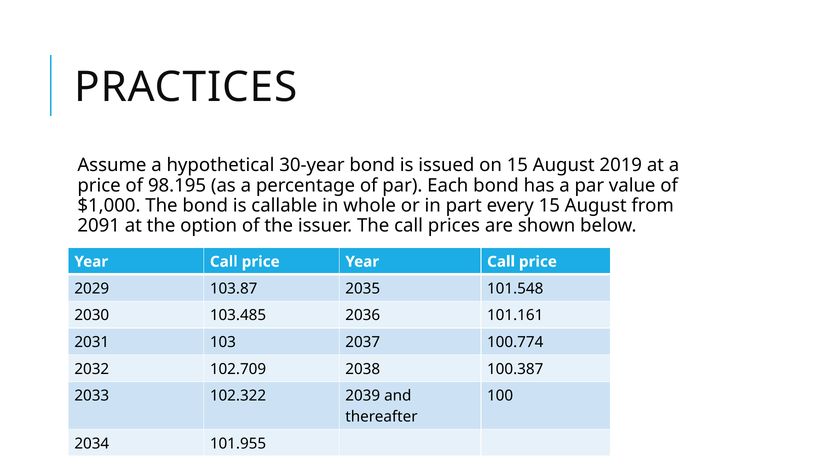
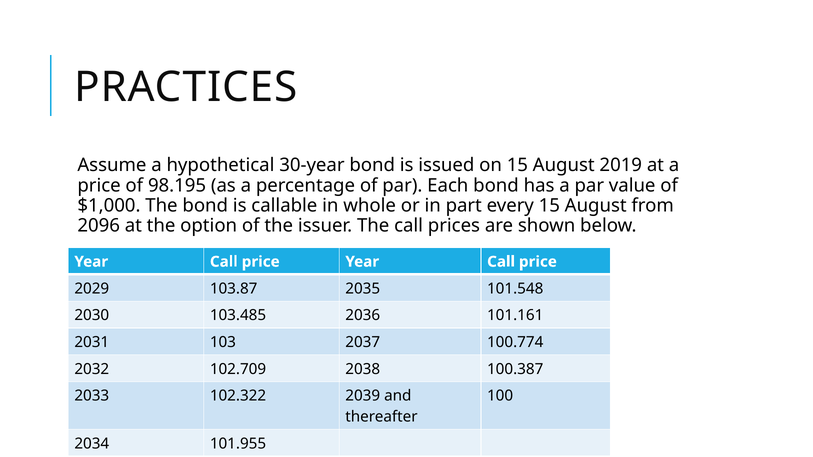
2091: 2091 -> 2096 (99, 226)
